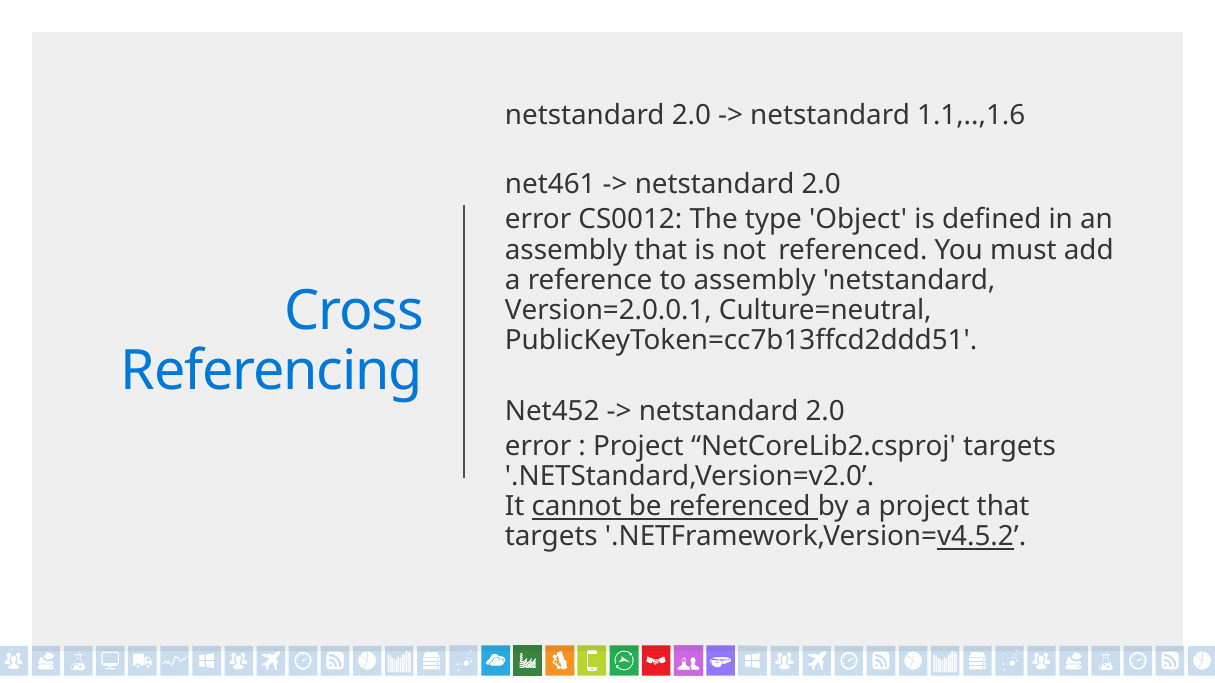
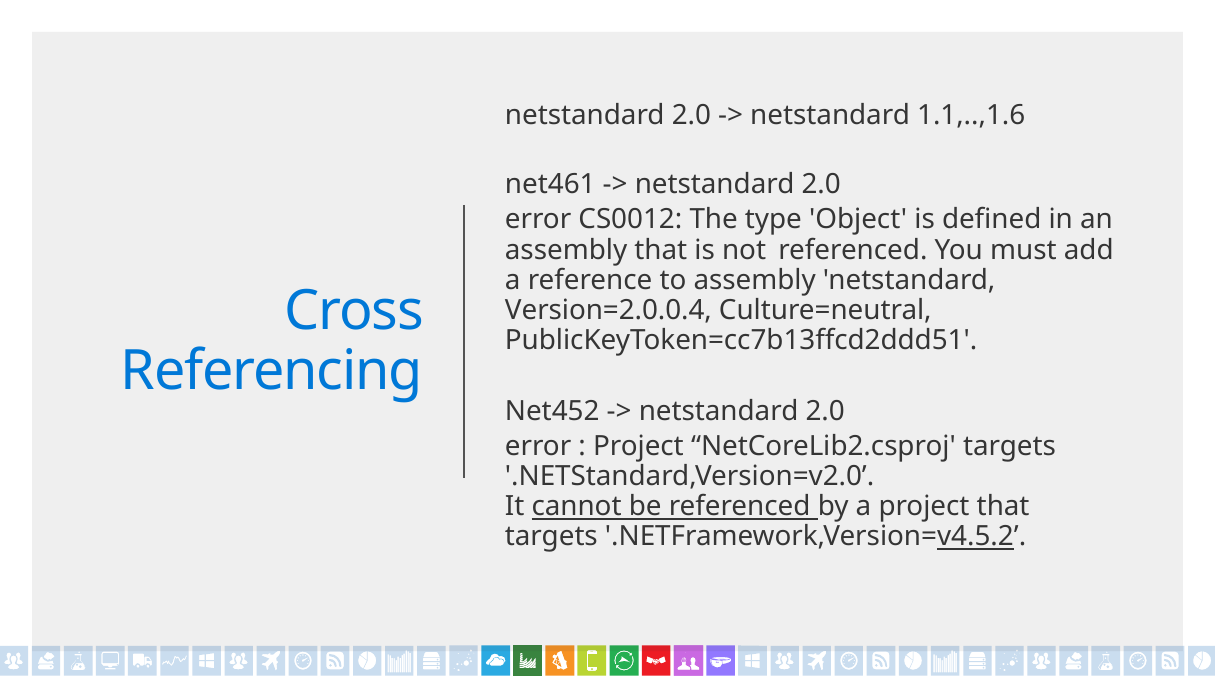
Version=2.0.0.1: Version=2.0.0.1 -> Version=2.0.0.4 (608, 310)
